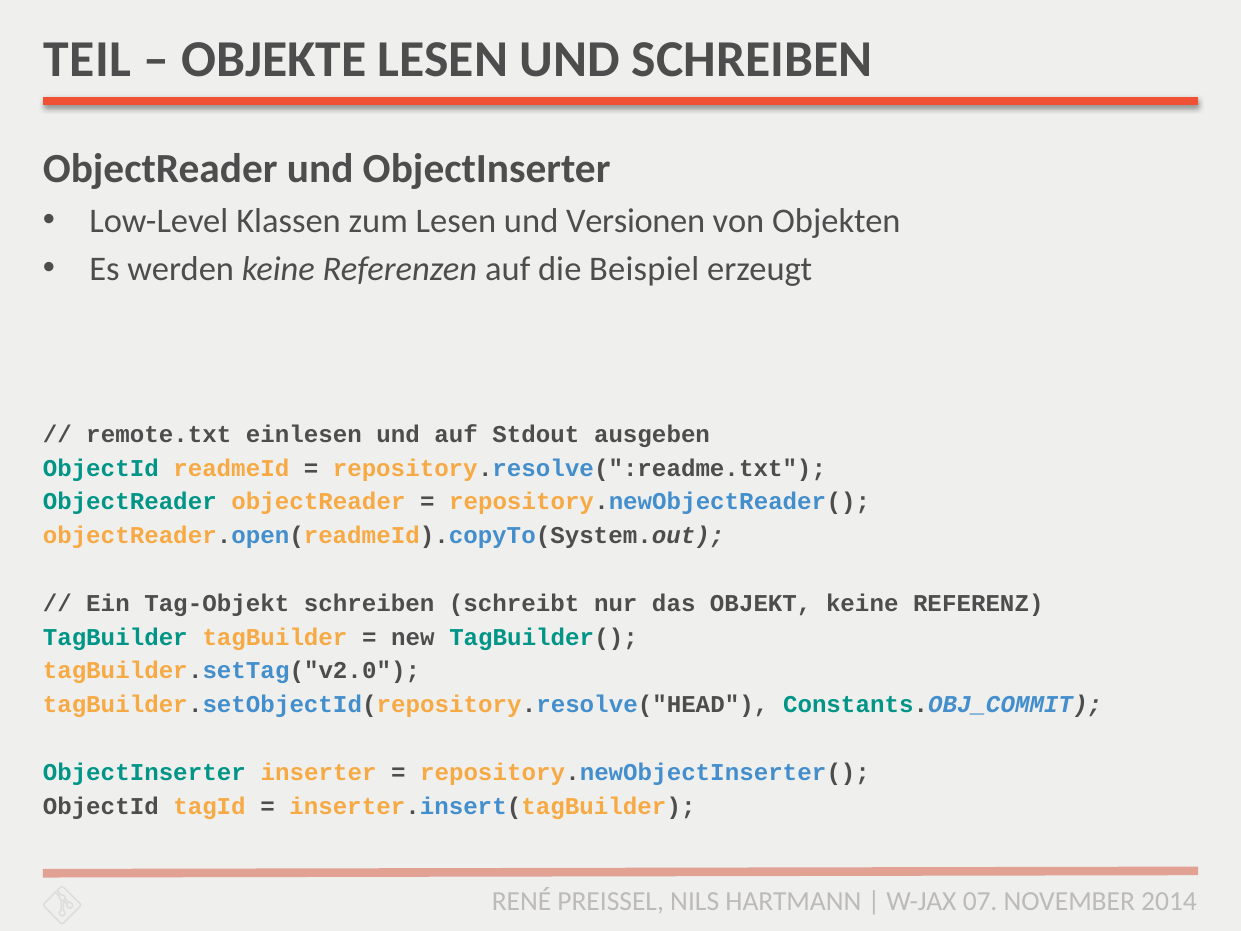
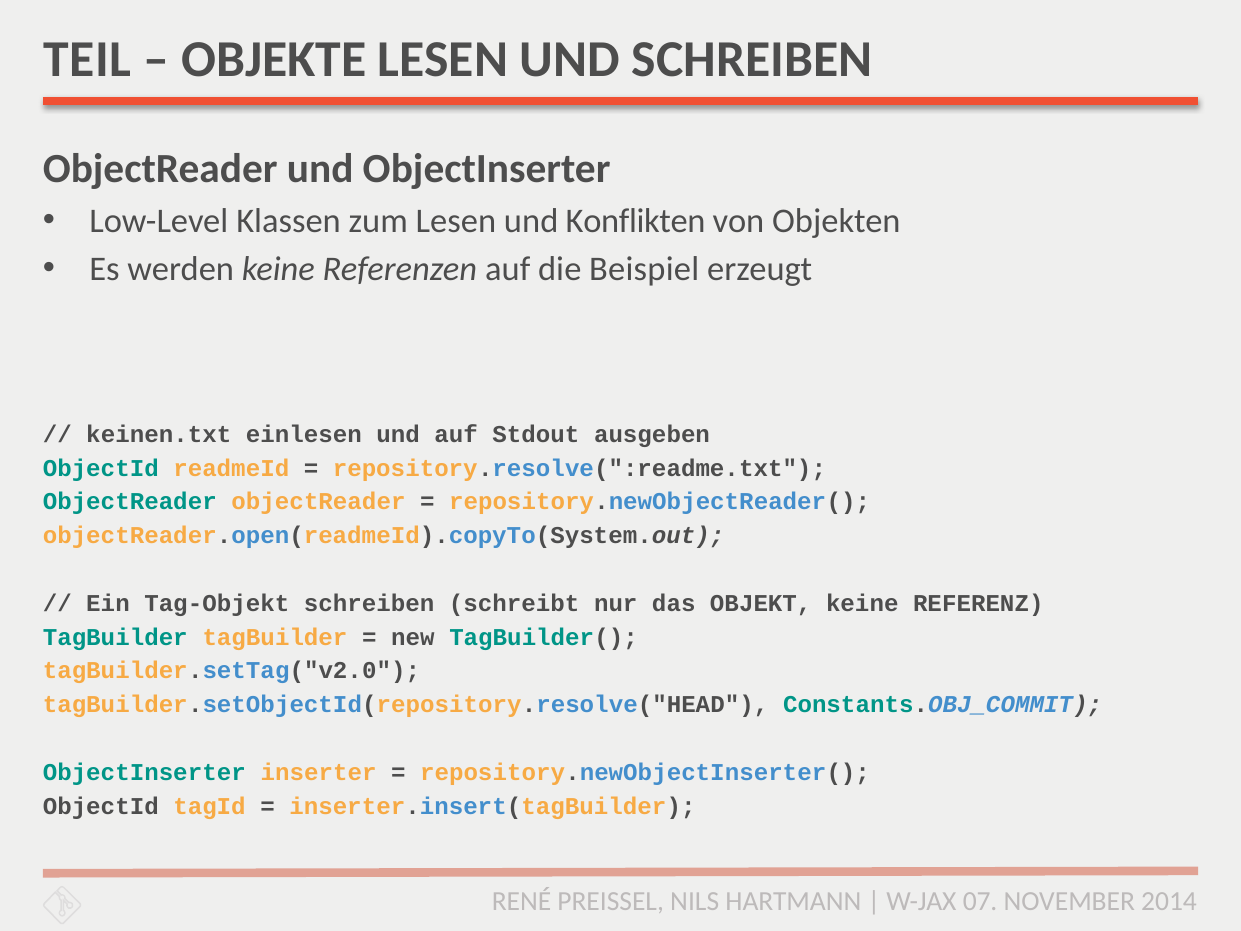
Versionen: Versionen -> Konflikten (636, 221)
remote.txt: remote.txt -> keinen.txt (159, 434)
